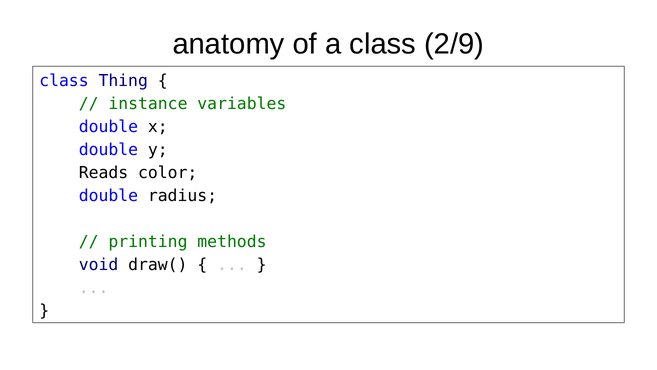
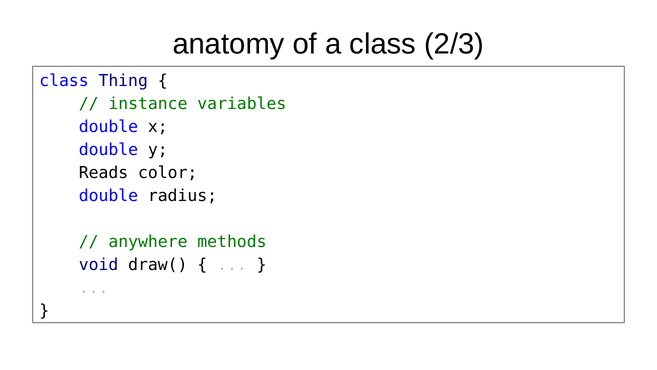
2/9: 2/9 -> 2/3 (454, 44)
printing: printing -> anywhere (148, 242)
